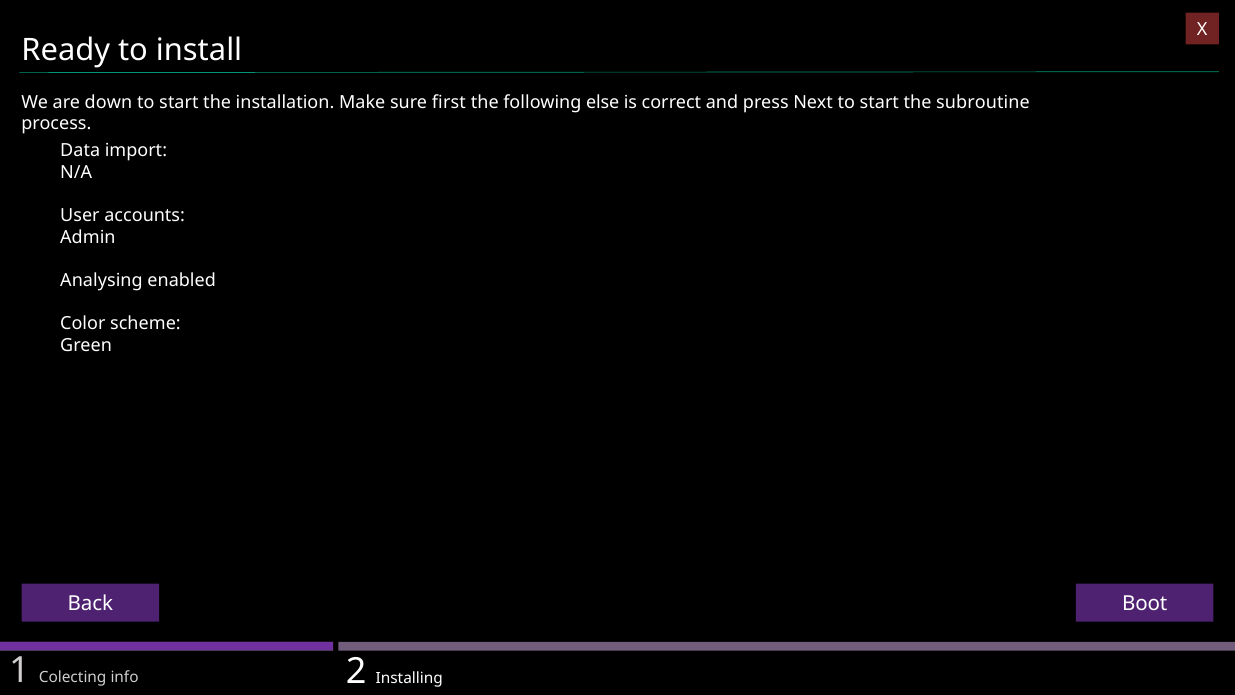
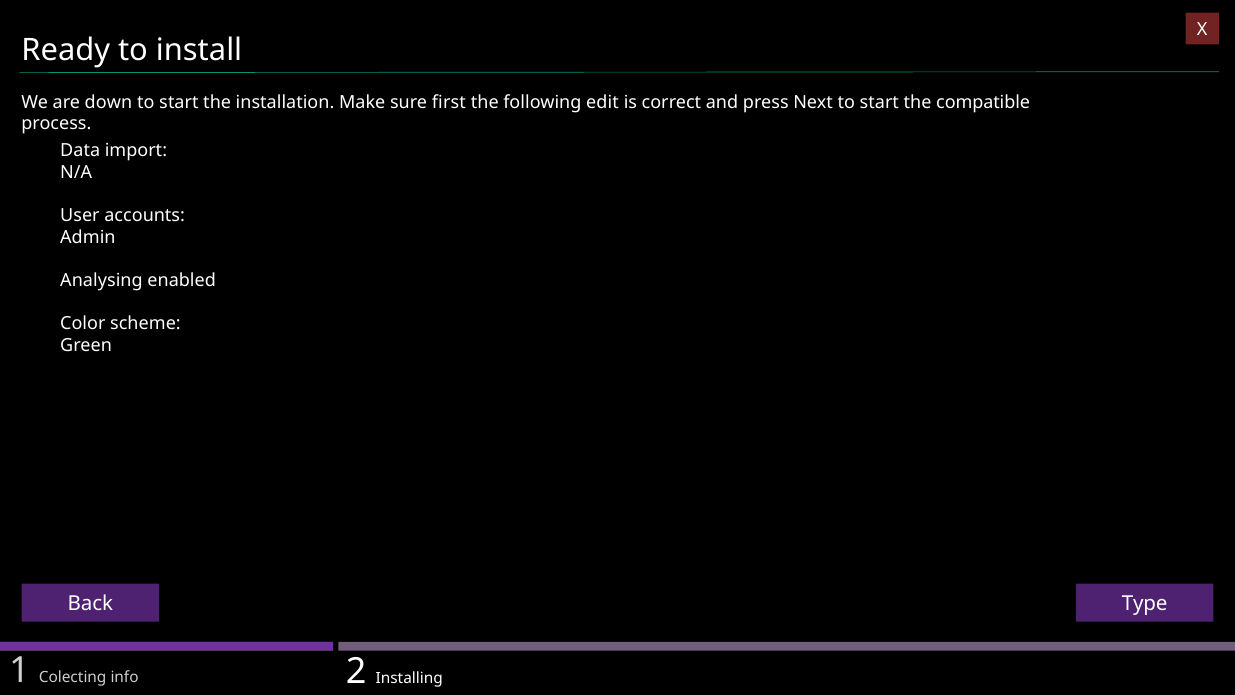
else: else -> edit (603, 102)
subroutine: subroutine -> compatible (983, 102)
Boot: Boot -> Type (1145, 604)
